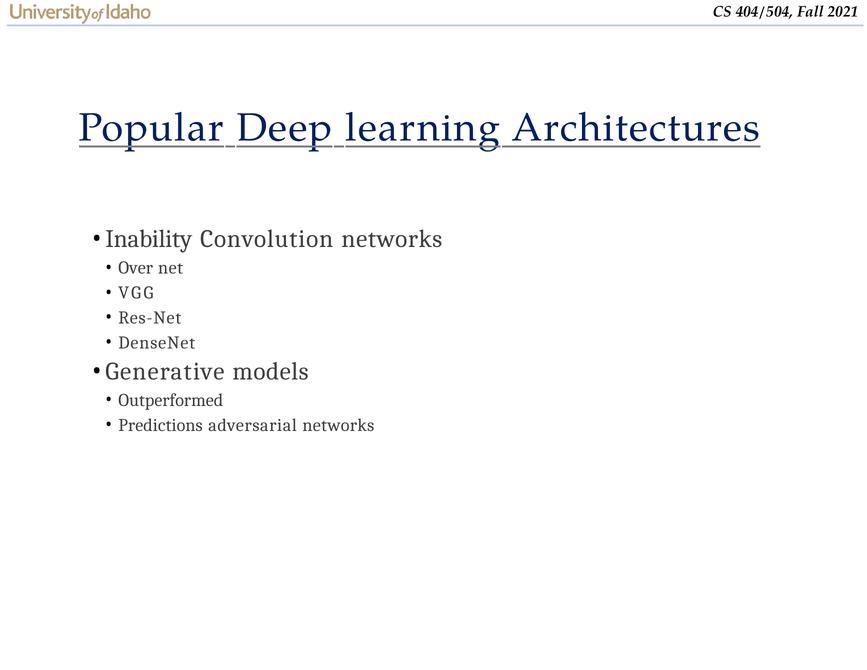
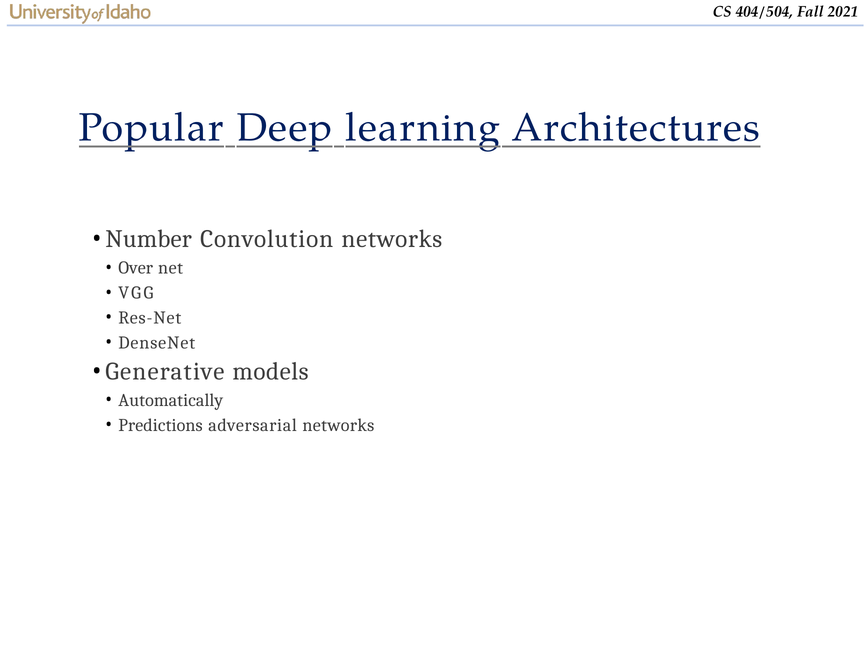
Inability: Inability -> Number (149, 239)
Outperformed: Outperformed -> Automatically (171, 400)
